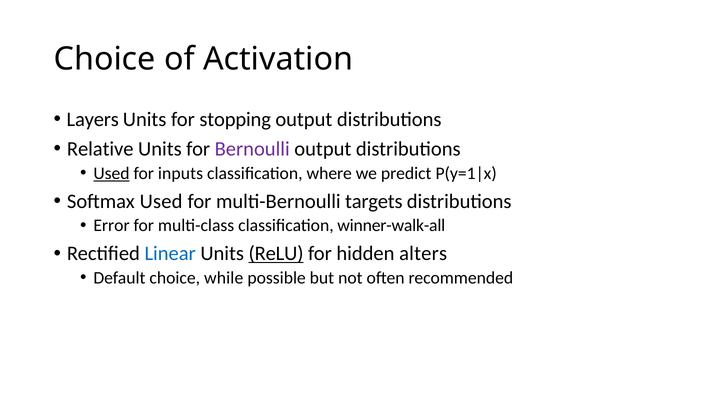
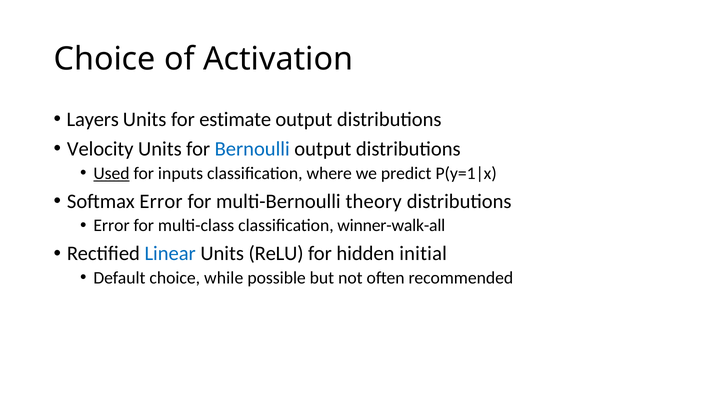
stopping: stopping -> estimate (235, 119)
Relative: Relative -> Velocity (100, 149)
Bernoulli colour: purple -> blue (252, 149)
Softmax Used: Used -> Error (161, 201)
targets: targets -> theory (374, 201)
ReLU underline: present -> none (276, 253)
alters: alters -> initial (423, 253)
